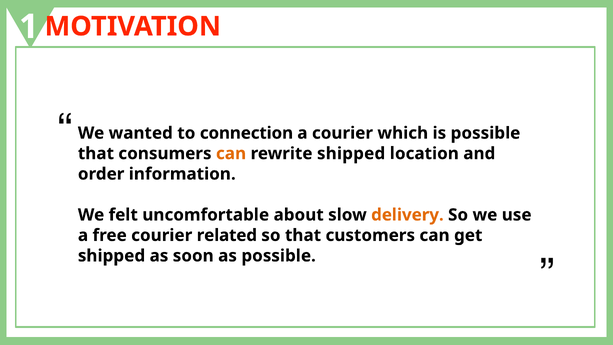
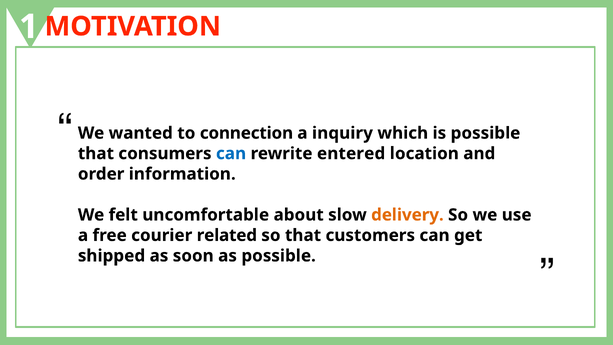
a courier: courier -> inquiry (342, 133)
can colour: orange -> blue (231, 153)
rewrite shipped: shipped -> entered (351, 153)
